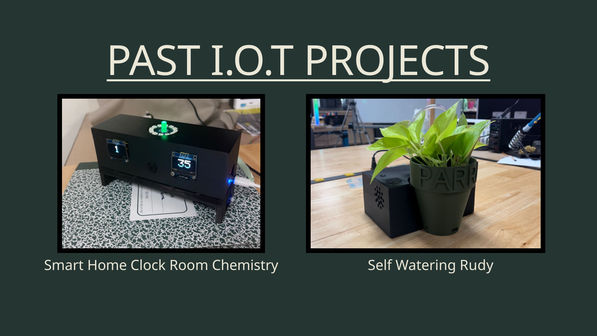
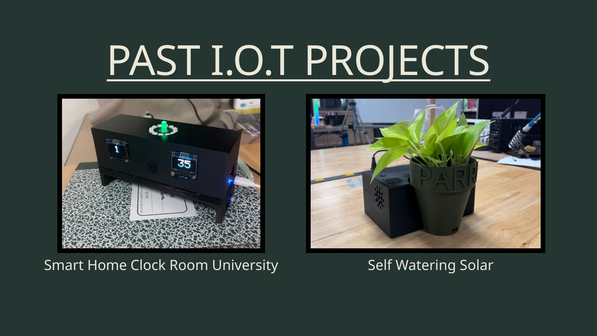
Chemistry: Chemistry -> University (245, 265)
Rudy: Rudy -> Solar (477, 265)
